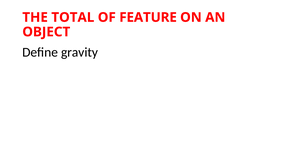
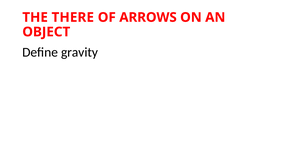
TOTAL: TOTAL -> THERE (73, 17)
FEATURE: FEATURE -> ARROWS (148, 17)
